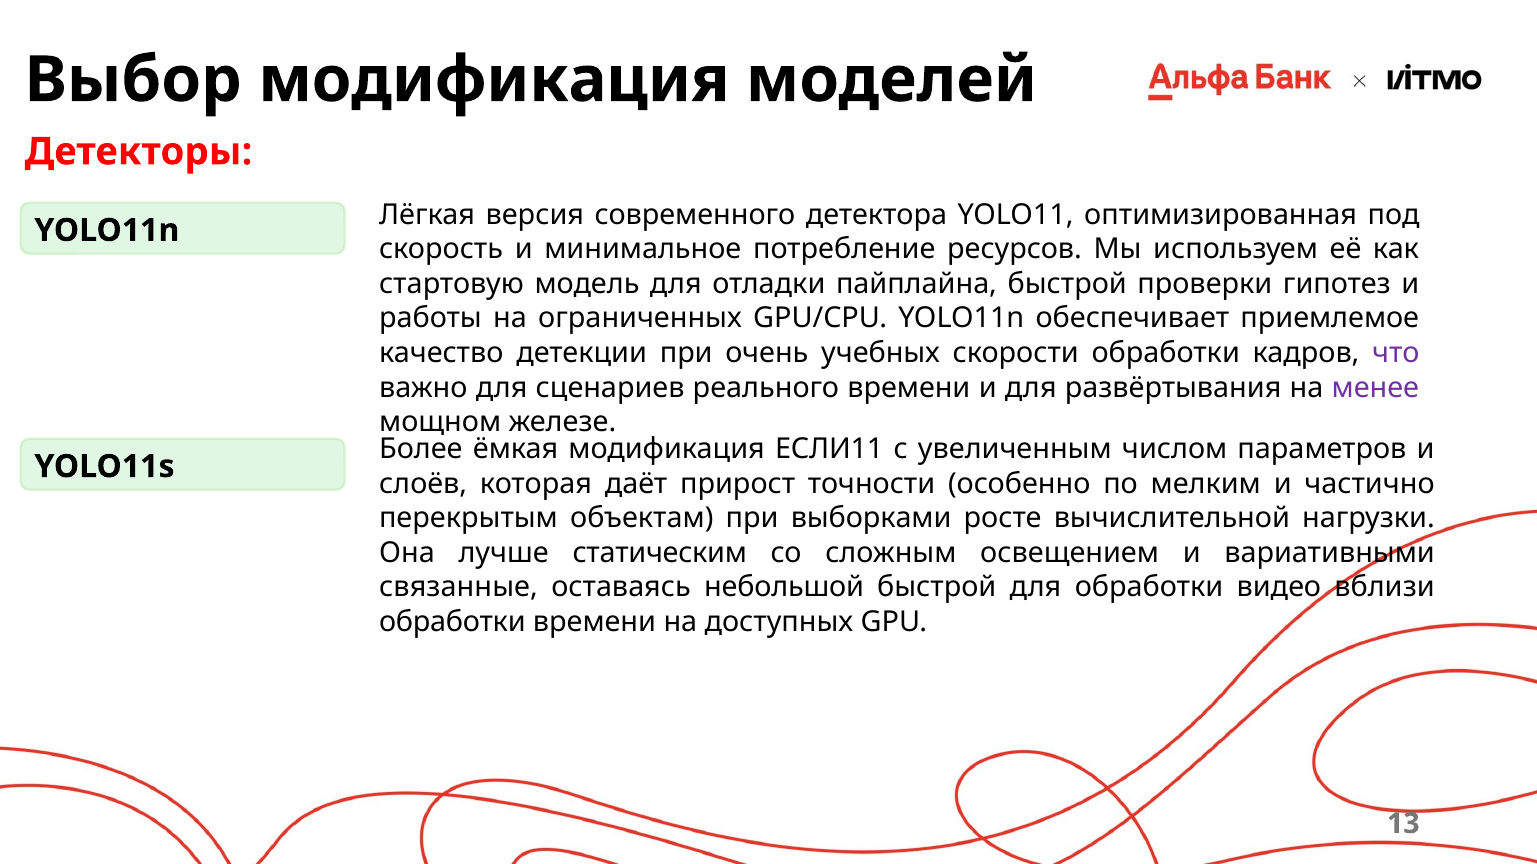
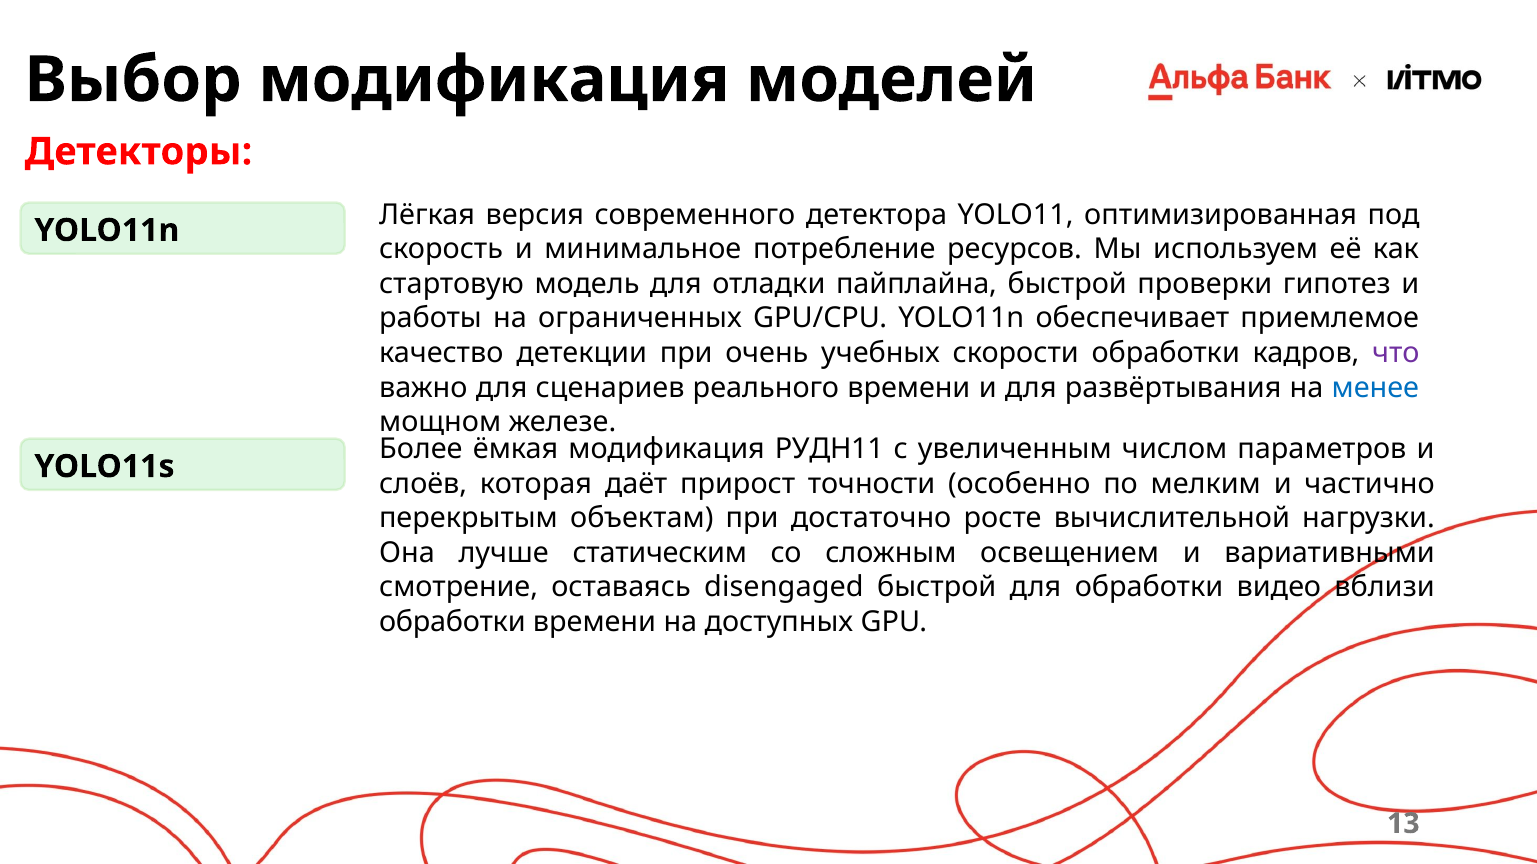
менее colour: purple -> blue (1375, 388)
ЕСЛИ11: ЕСЛИ11 -> РУДН11 (829, 449)
выборками: выборками -> достаточно (871, 518)
связанные: связанные -> смотрение (459, 588)
небольшой: небольшой -> disengaged (784, 588)
